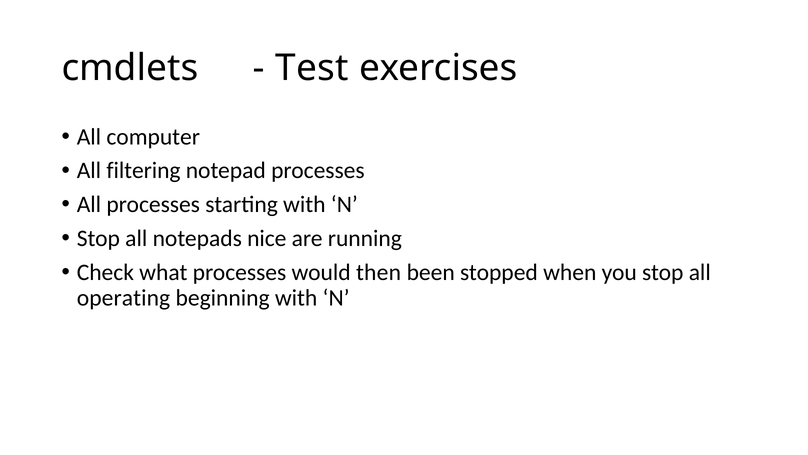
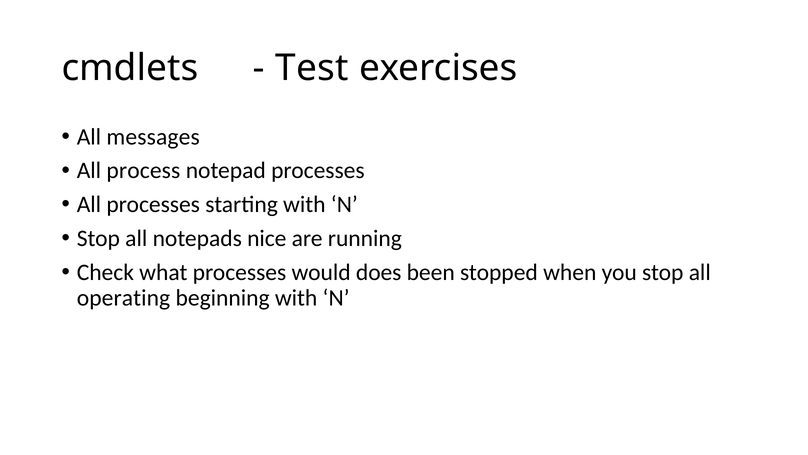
computer: computer -> messages (153, 137)
filtering: filtering -> process (143, 170)
then: then -> does (379, 272)
